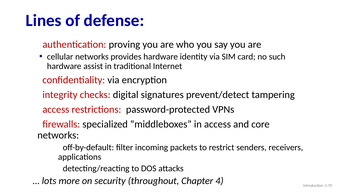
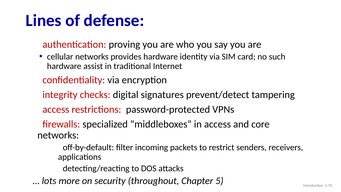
4: 4 -> 5 (219, 181)
